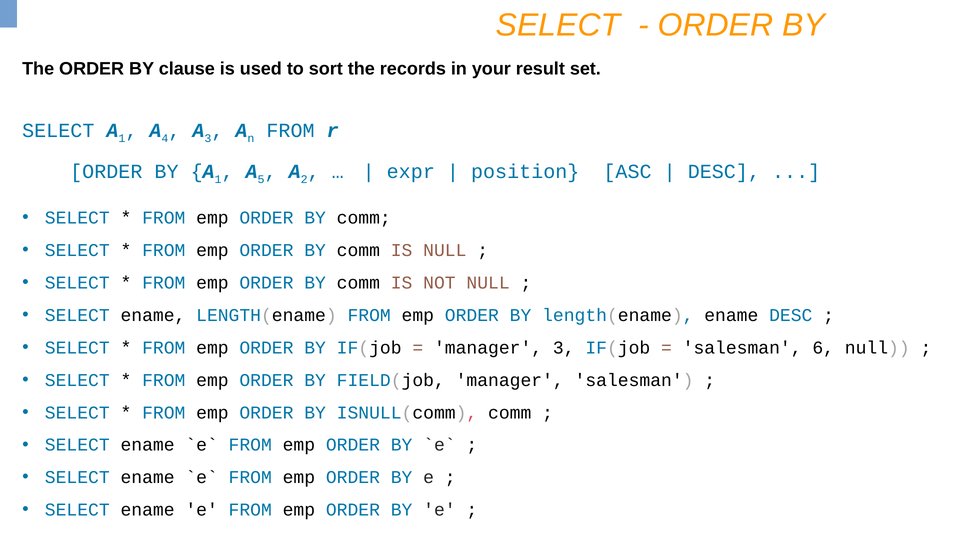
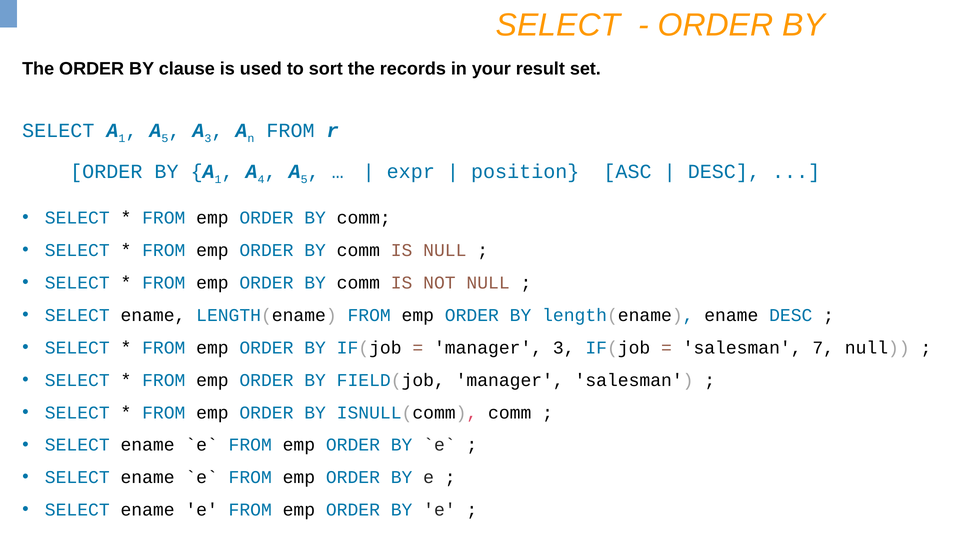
4: 4 -> 5 (165, 138)
5: 5 -> 4 (261, 179)
2: 2 -> 5 (304, 179)
6: 6 -> 7 (823, 347)
